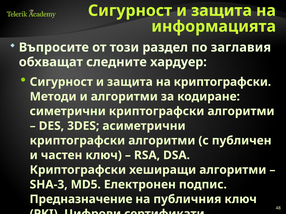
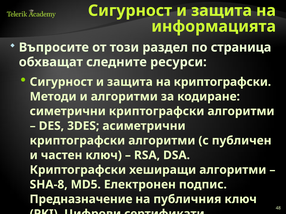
заглавия: заглавия -> страница (241, 47)
хардуер: хардуер -> ресурси (178, 62)
SHA-3: SHA-3 -> SHA-8 (49, 185)
